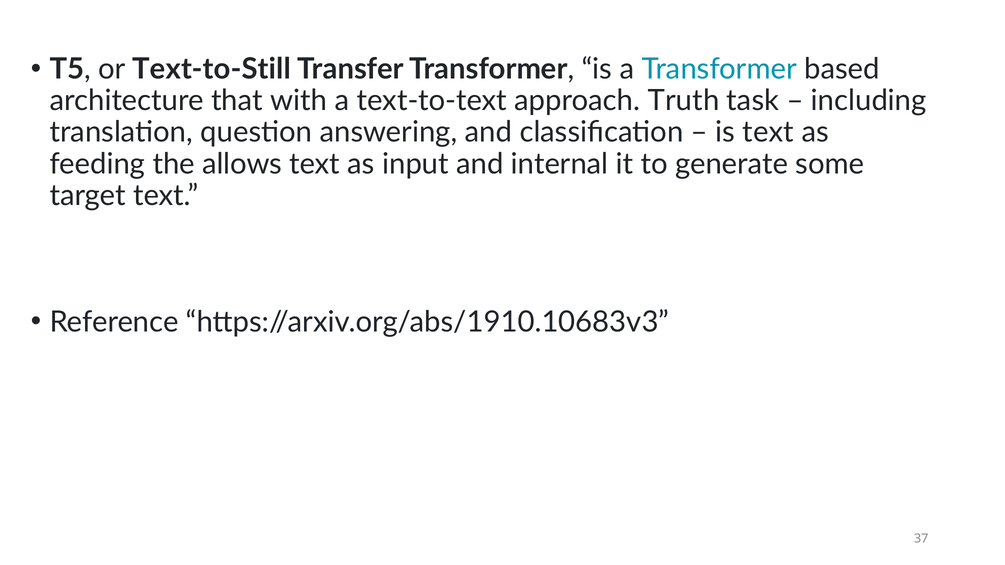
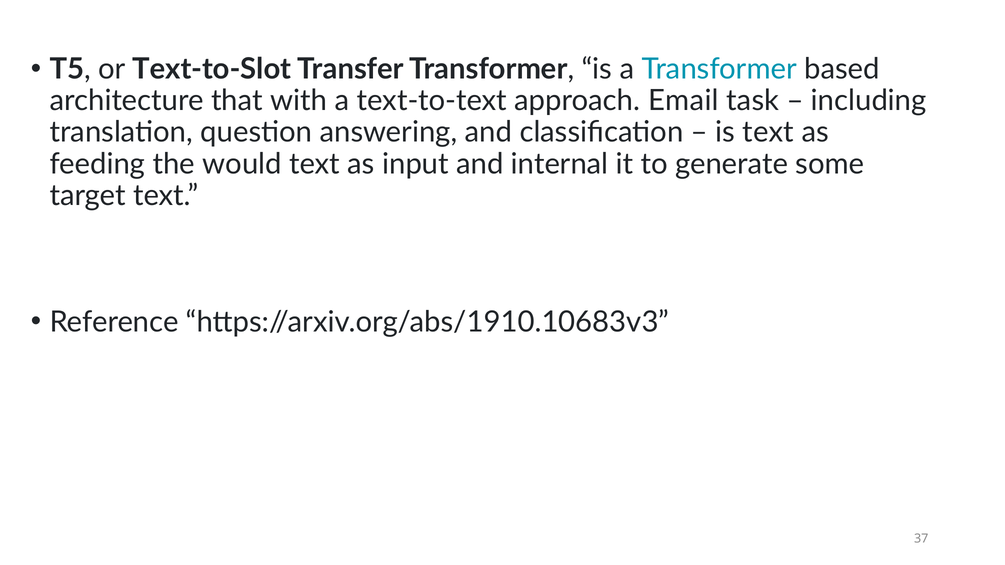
Text-to-Still: Text-to-Still -> Text-to-Slot (212, 69)
Truth: Truth -> Email (683, 101)
allows: allows -> would (242, 164)
